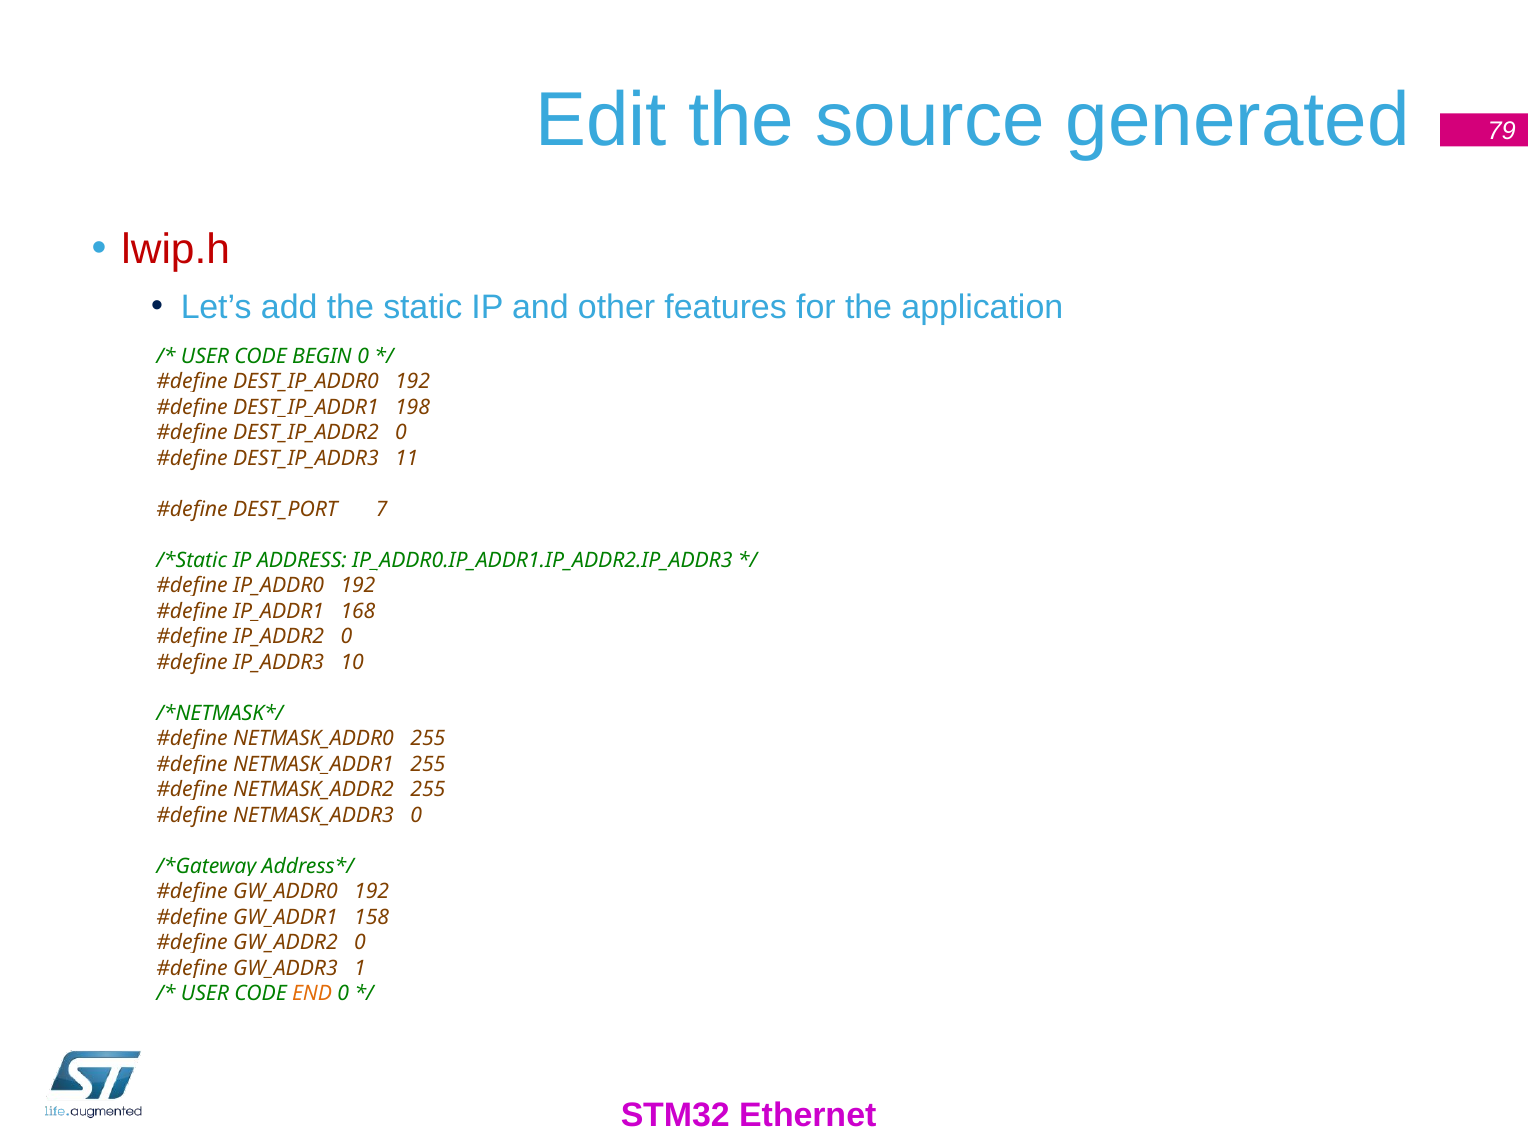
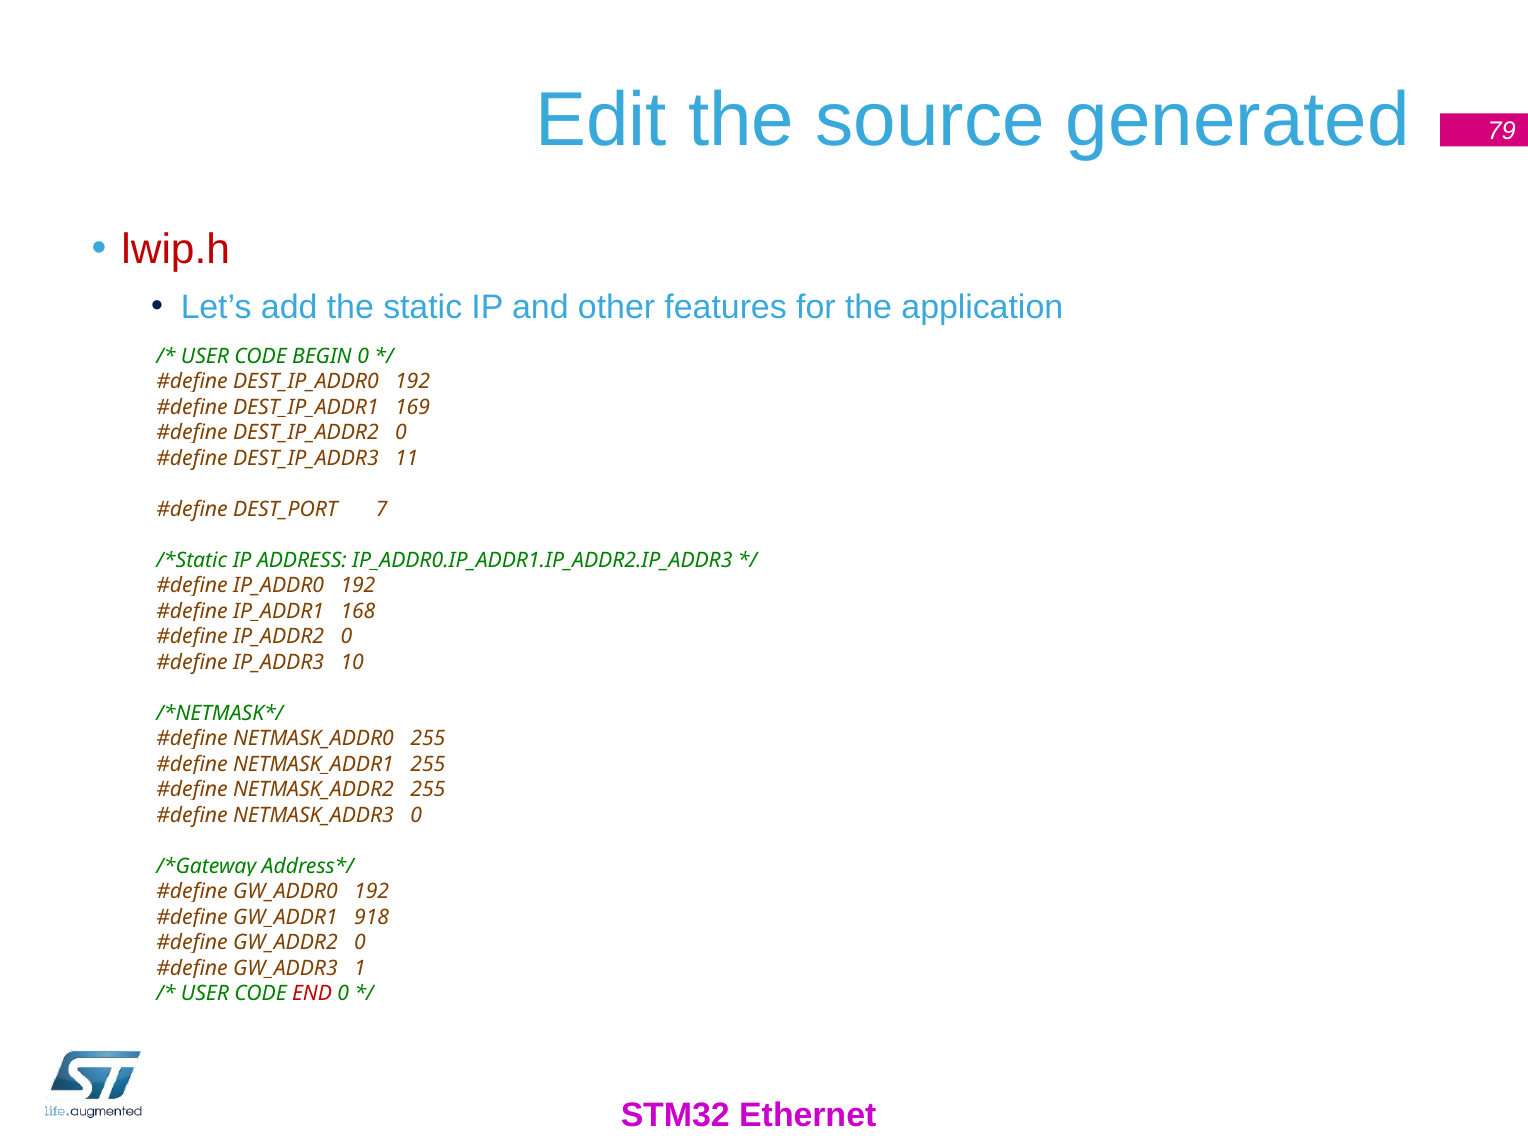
198: 198 -> 169 (413, 407)
158: 158 -> 918 (372, 917)
END colour: orange -> red (312, 994)
